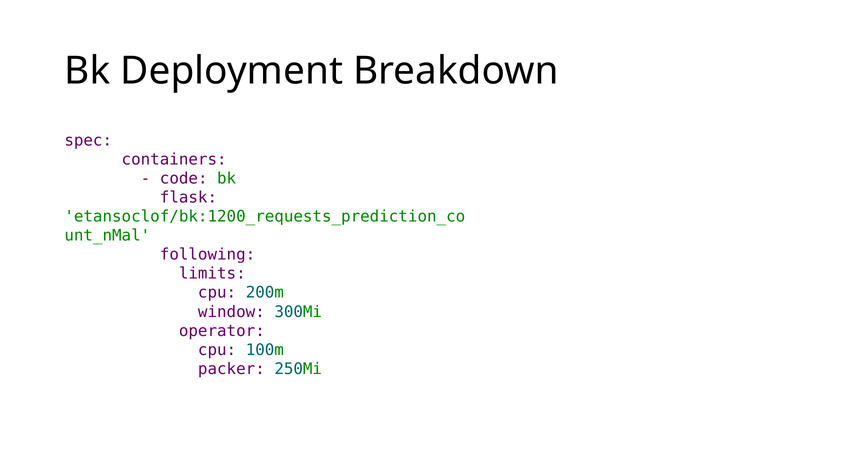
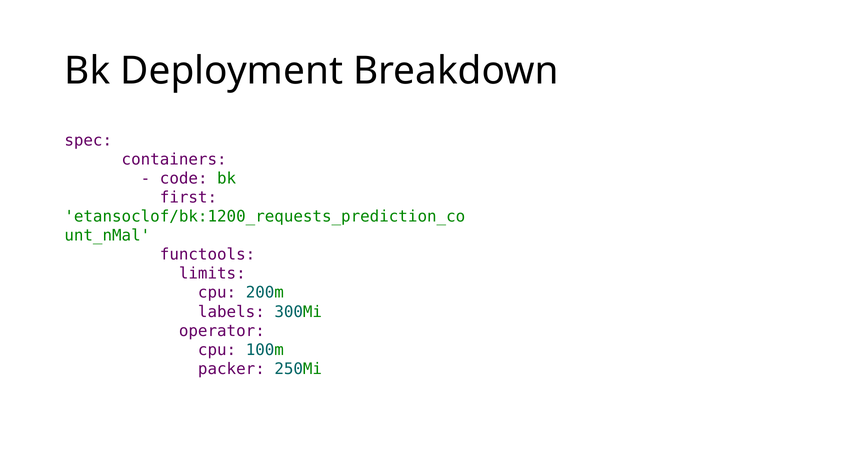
flask: flask -> first (188, 198)
following: following -> functools (208, 255)
window: window -> labels (231, 312)
